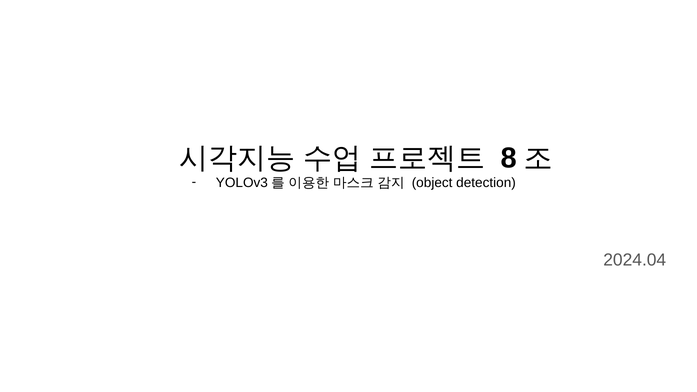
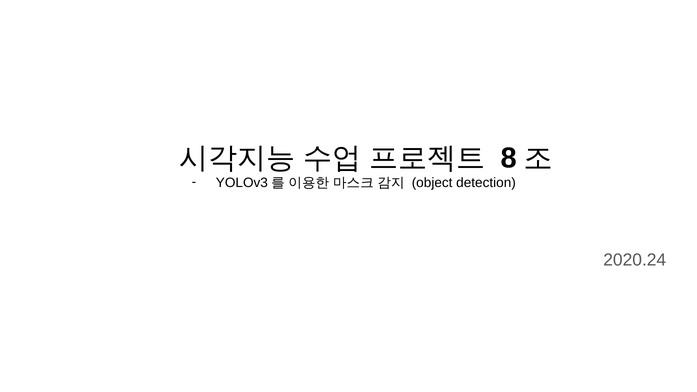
2024.04: 2024.04 -> 2020.24 (635, 260)
